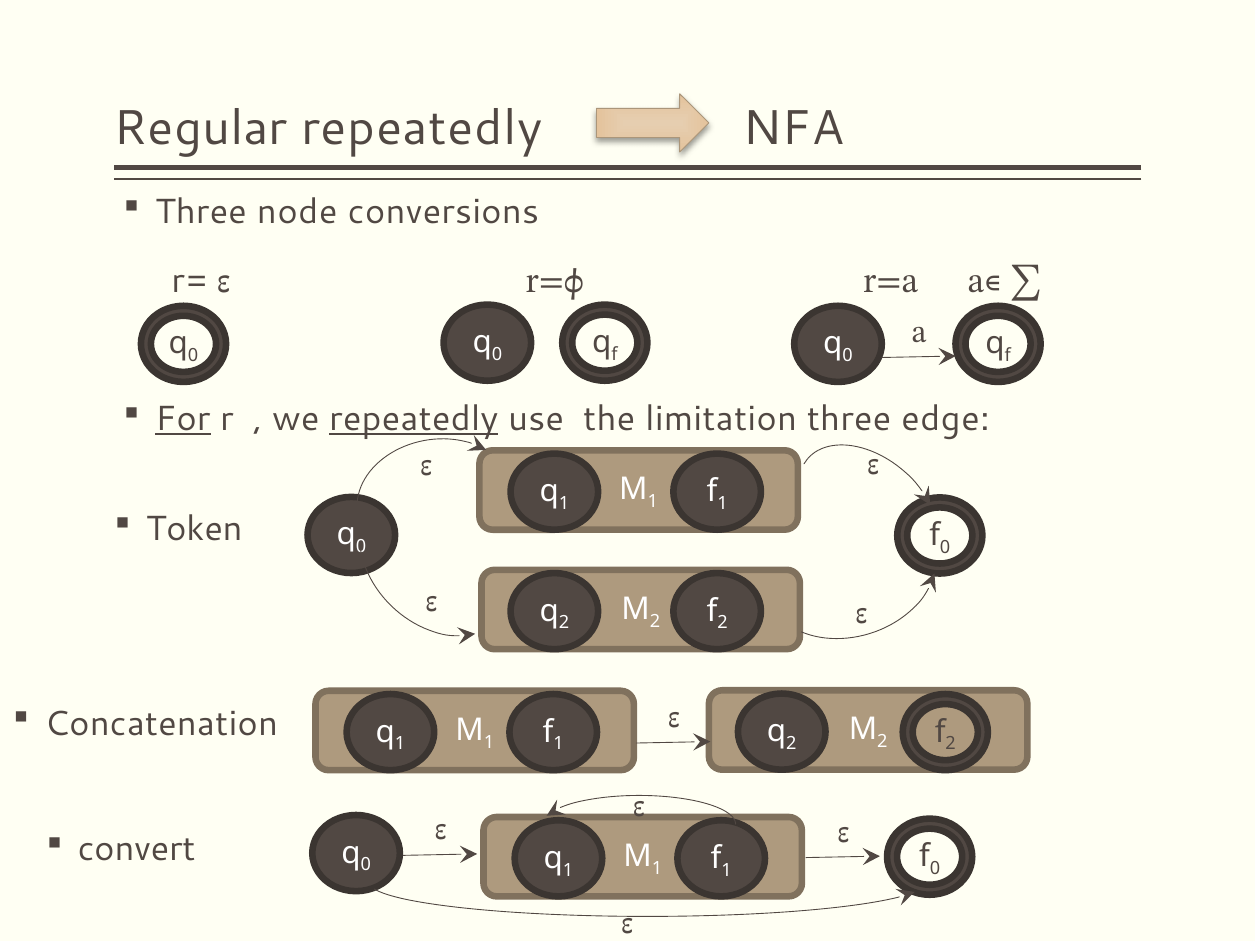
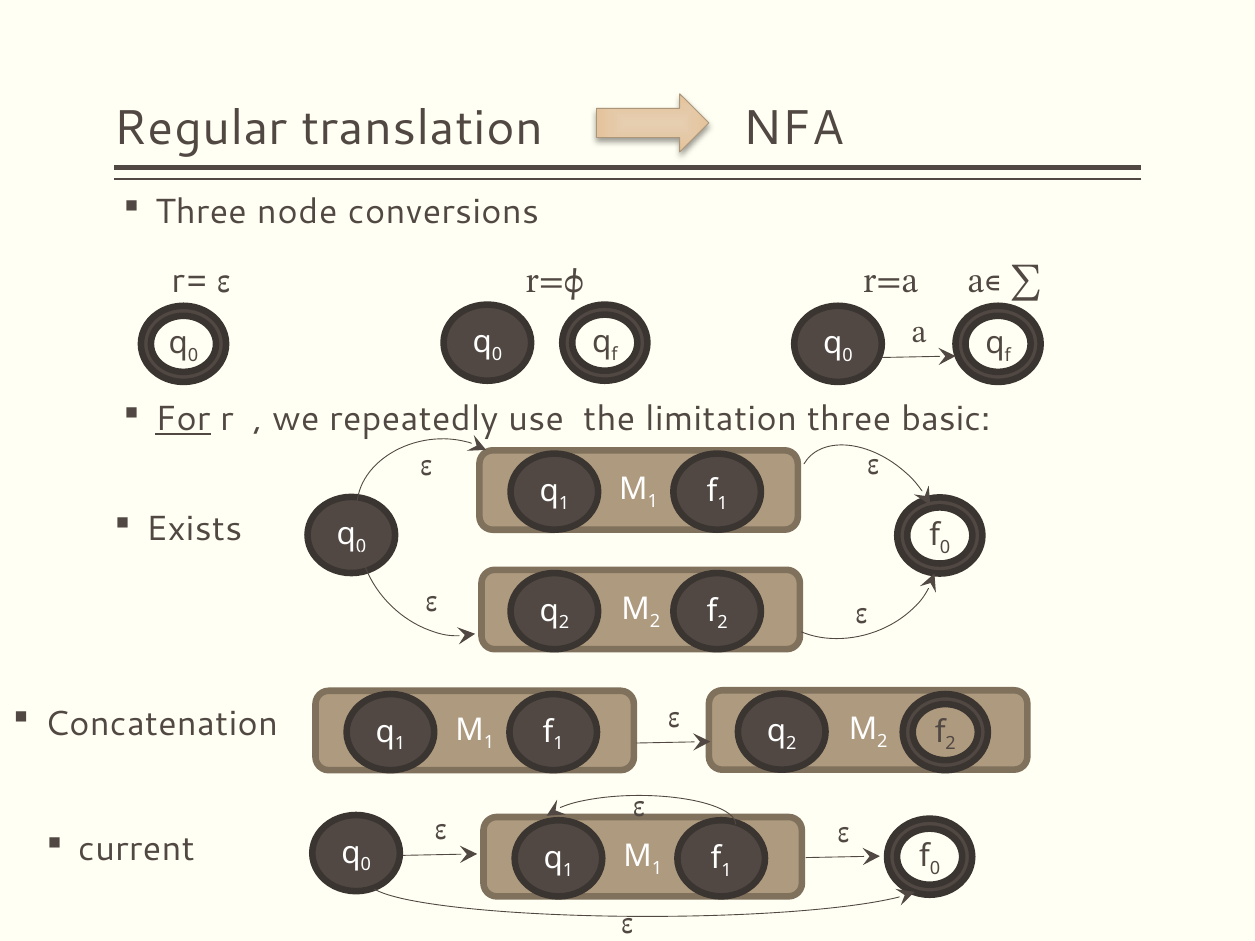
Regular repeatedly: repeatedly -> translation (422, 128)
repeatedly underline: present -> none (414, 419)
edge: edge -> basic (946, 419)
Token: Token -> Exists (194, 529)
convert: convert -> current (136, 849)
